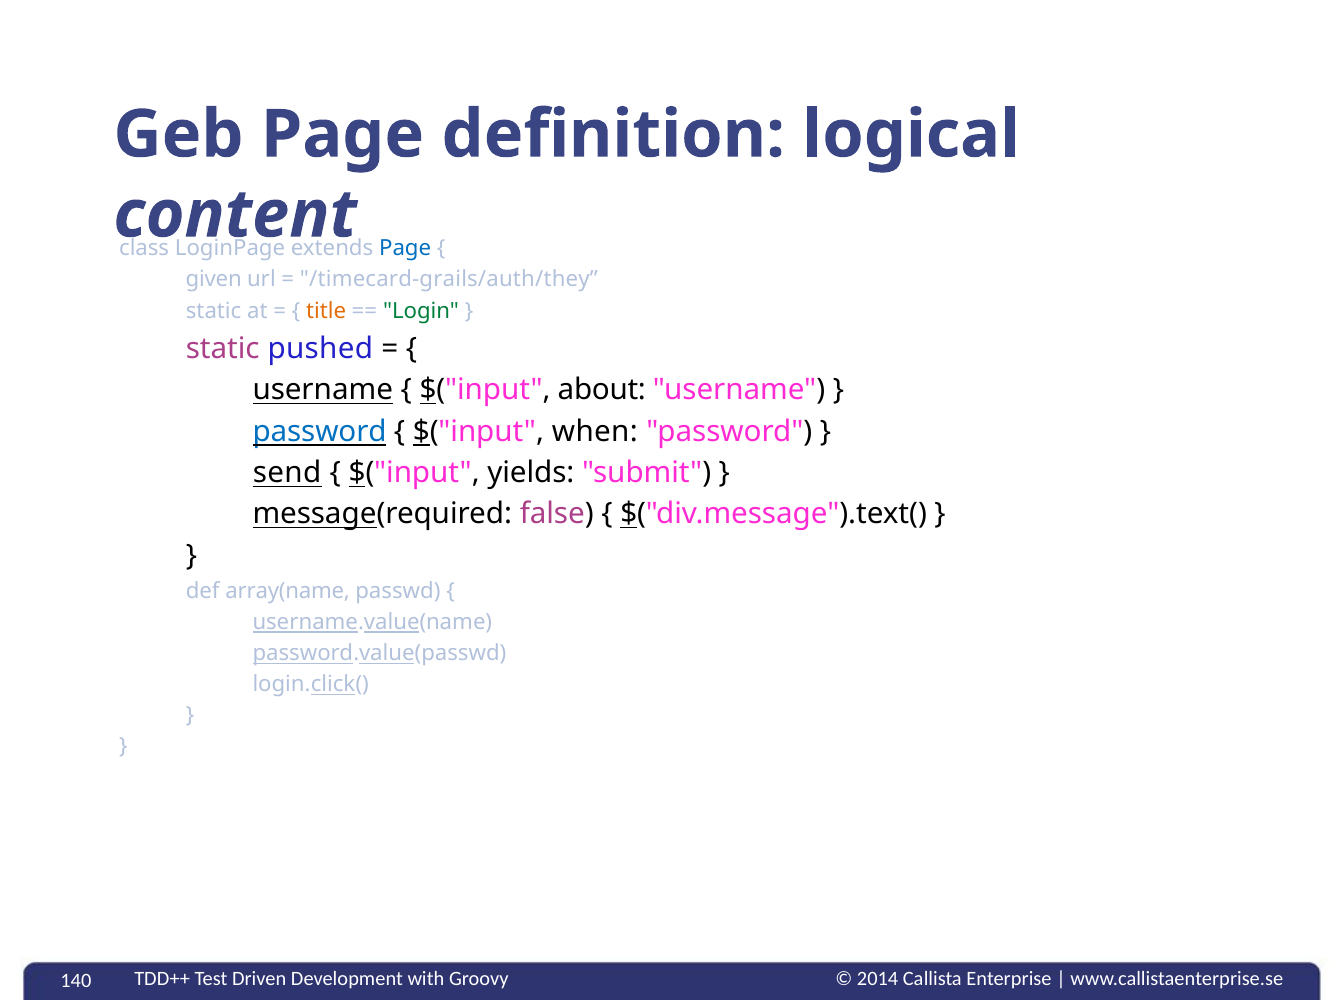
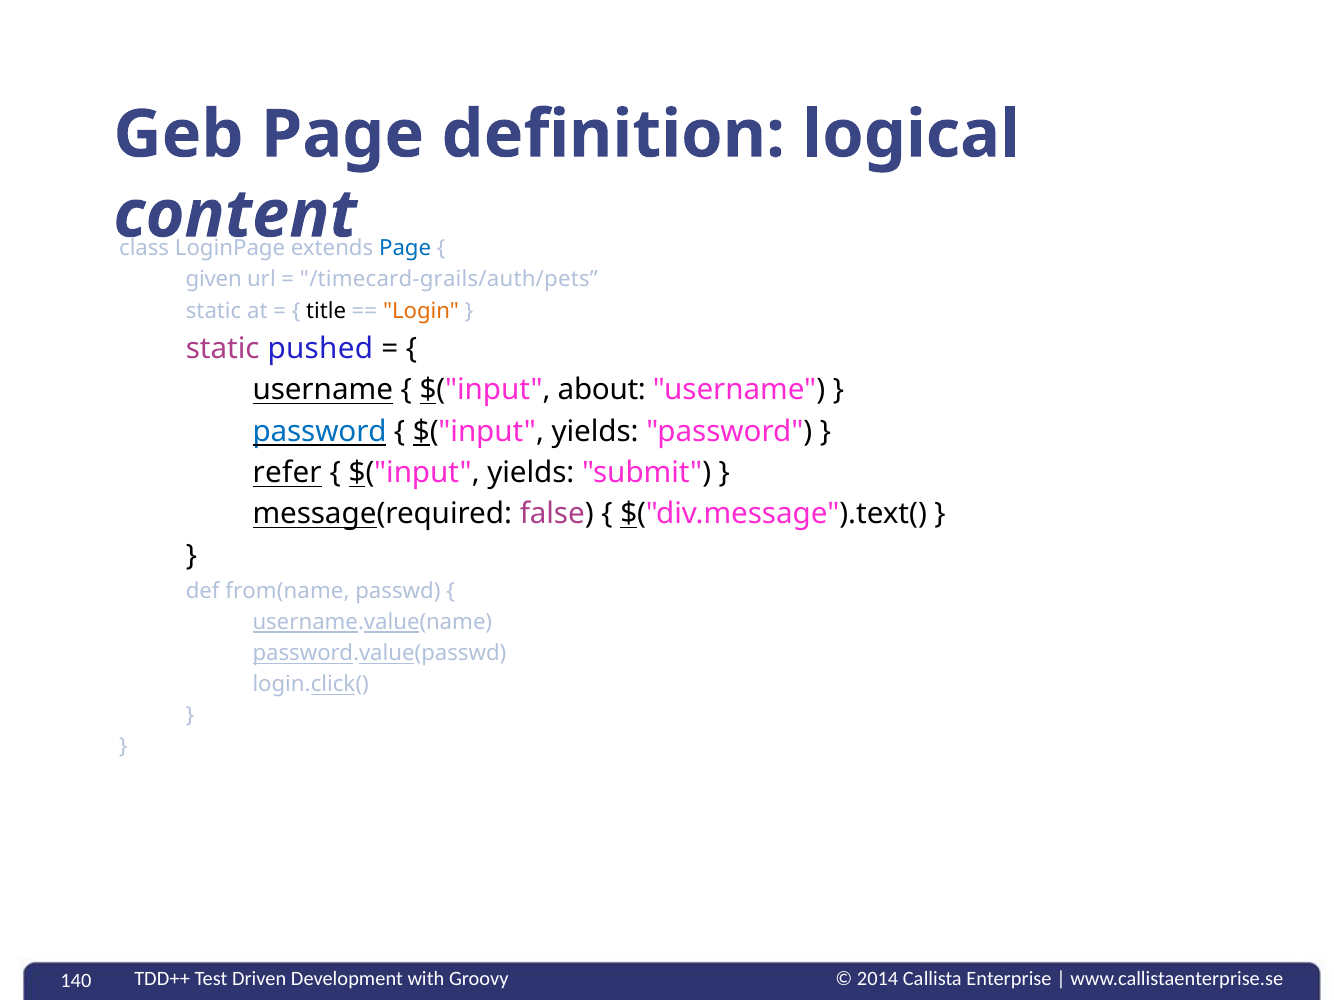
/timecard-grails/auth/they: /timecard-grails/auth/they -> /timecard-grails/auth/pets (449, 280)
title colour: orange -> black (326, 311)
Login colour: green -> orange (421, 311)
when: when -> yields (595, 431)
send: send -> refer (287, 473)
array(name: array(name -> from(name (287, 591)
